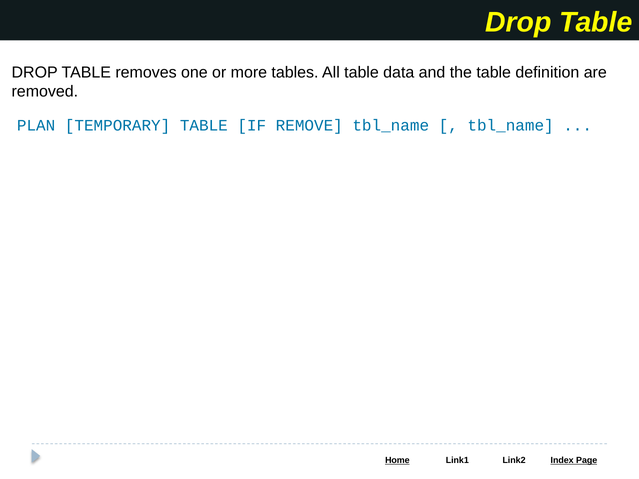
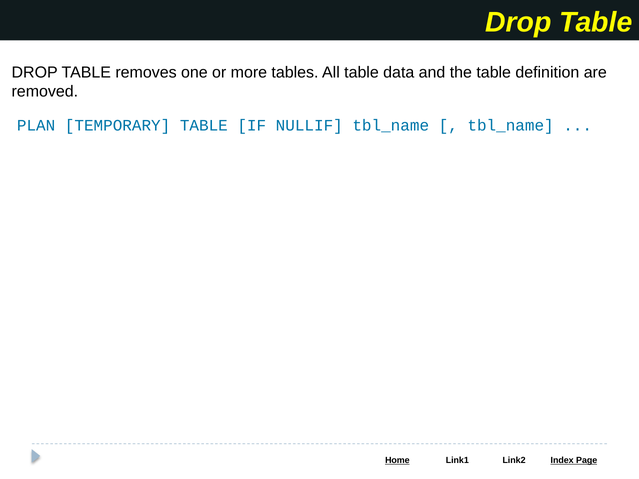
REMOVE: REMOVE -> NULLIF (309, 126)
